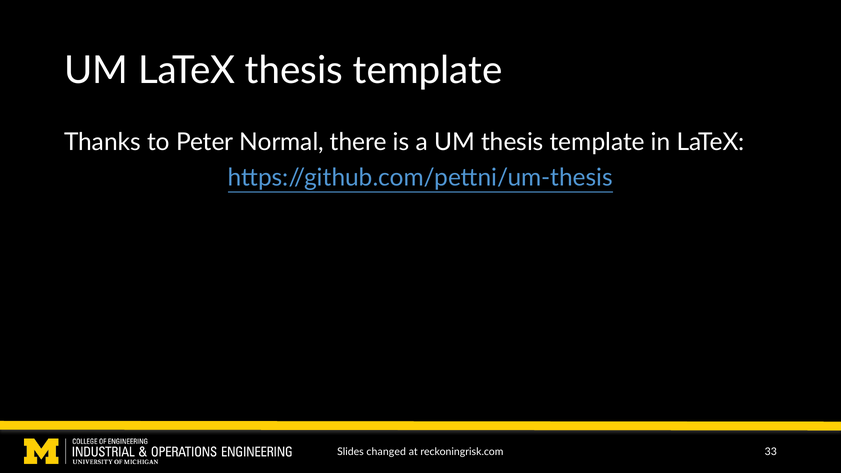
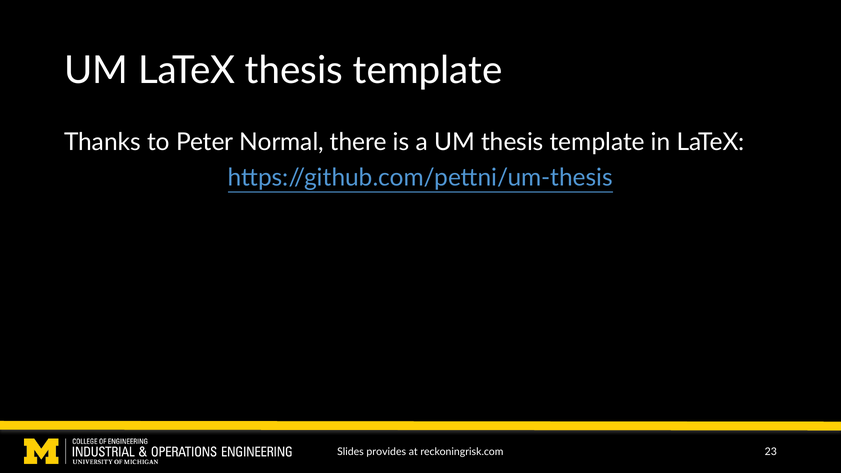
changed: changed -> provides (386, 452)
33: 33 -> 23 (771, 452)
